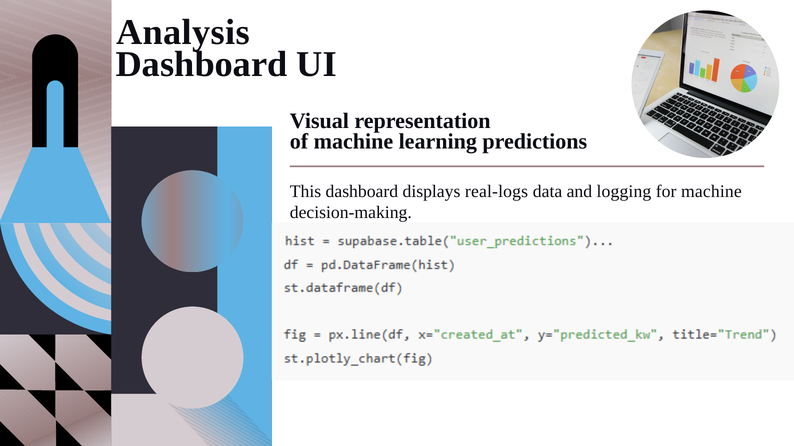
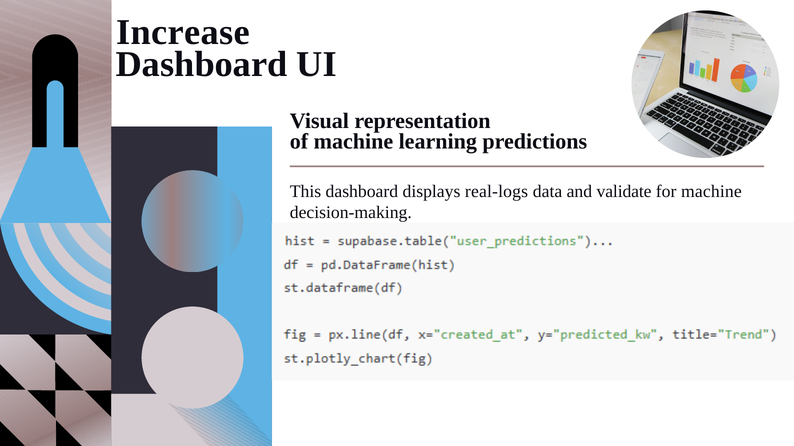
Analysis: Analysis -> Increase (183, 32)
logging: logging -> validate (624, 192)
